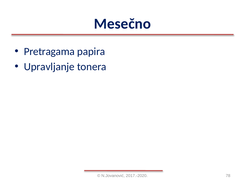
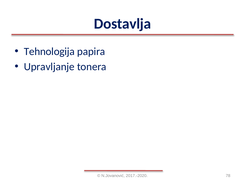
Mesečno: Mesečno -> Dostavlja (123, 24)
Pretragama: Pretragama -> Tehnologija (49, 51)
